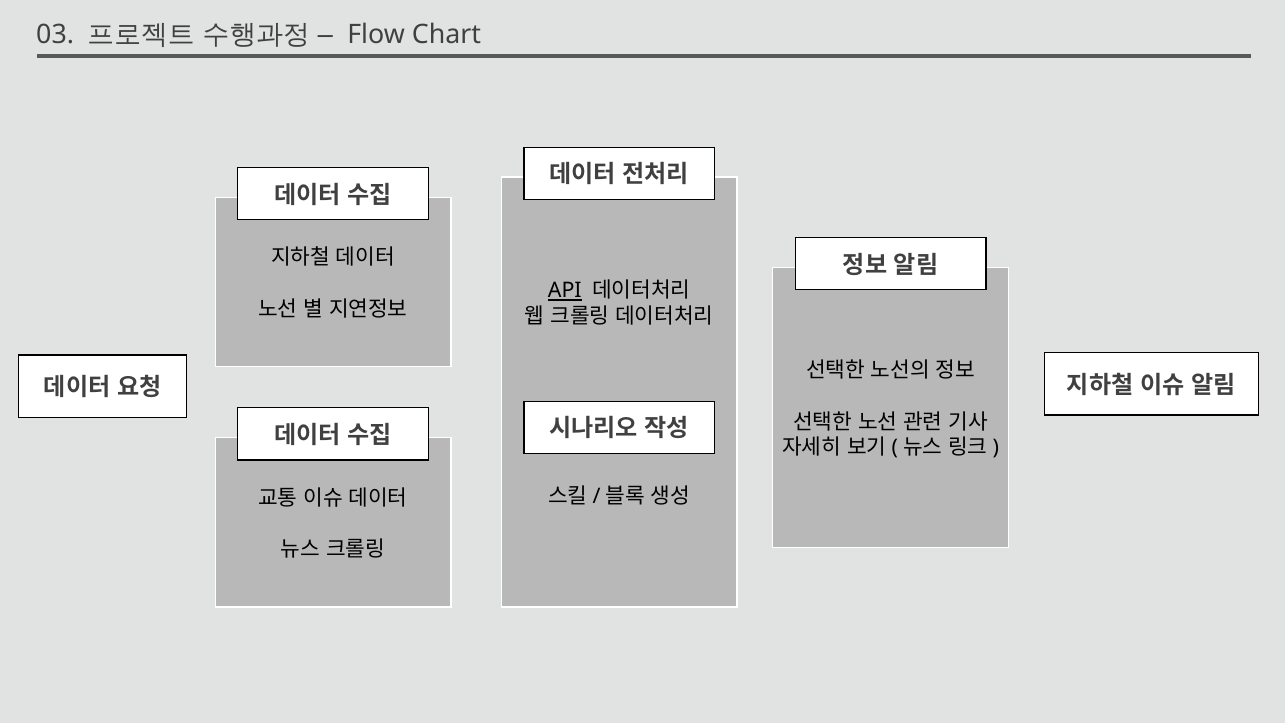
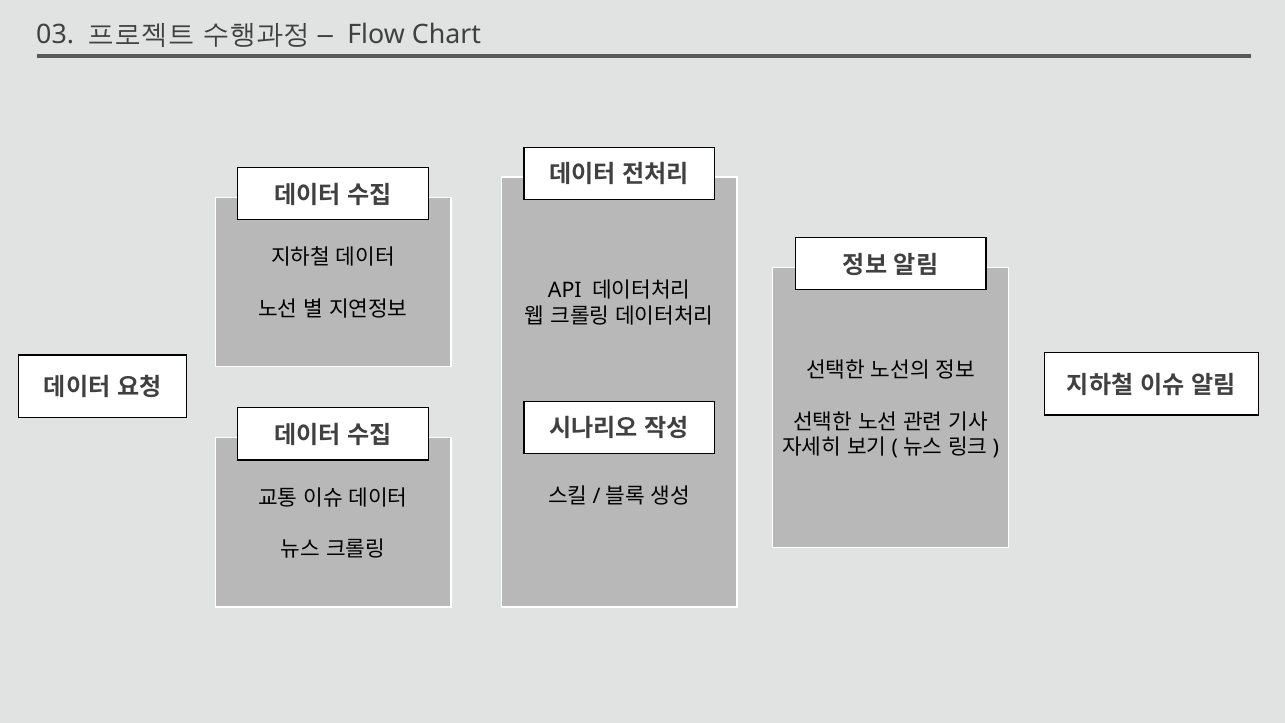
API underline: present -> none (565, 291)
